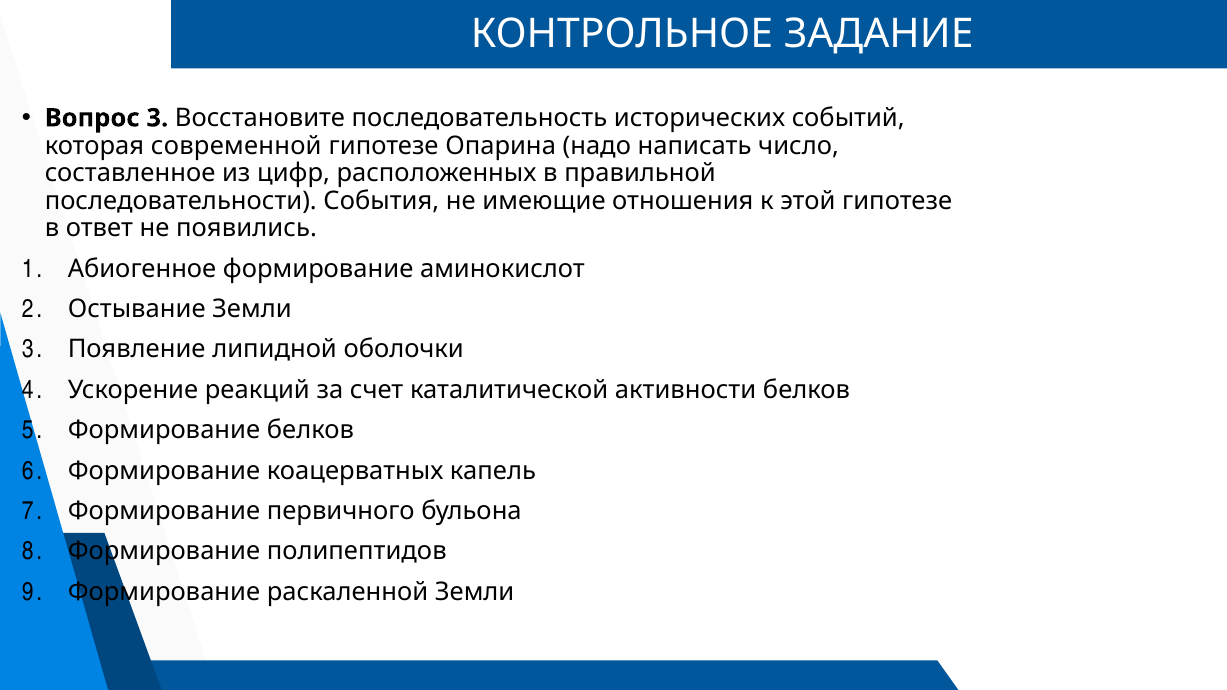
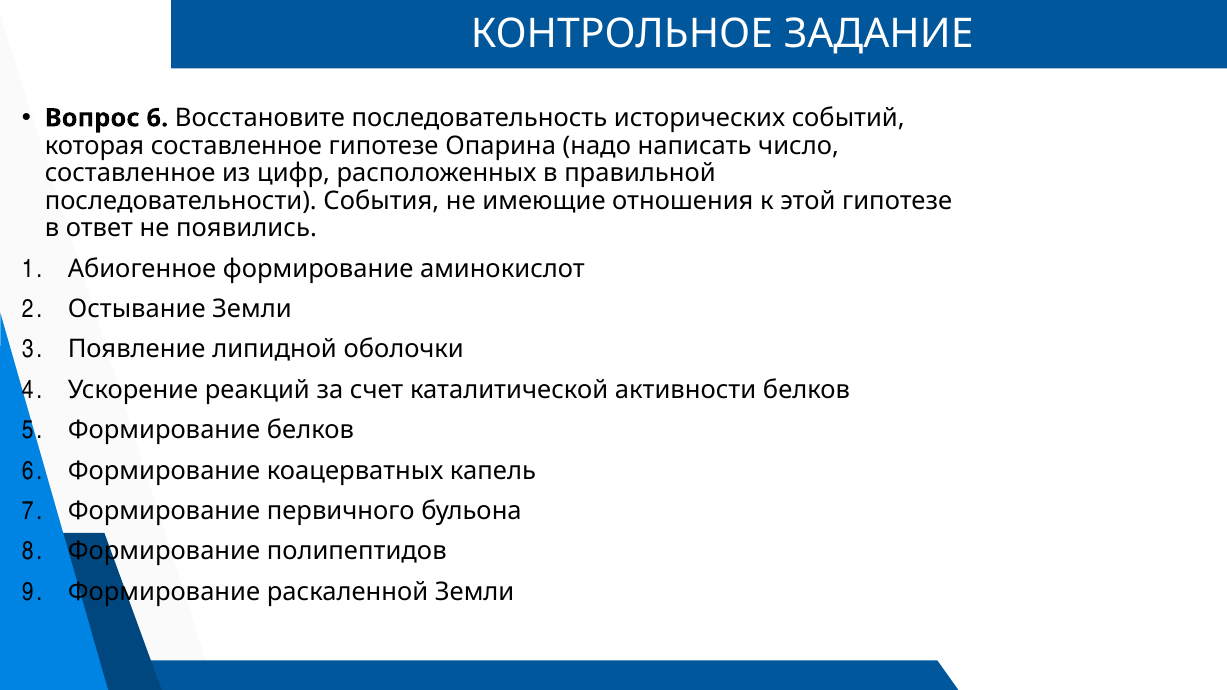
Вопрос 3: 3 -> 6 (157, 118)
которая современной: современной -> составленное (236, 146)
